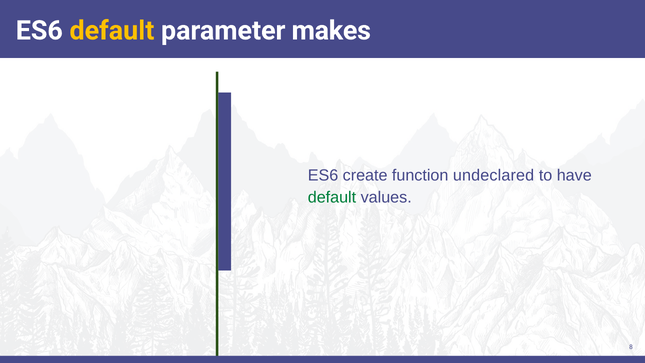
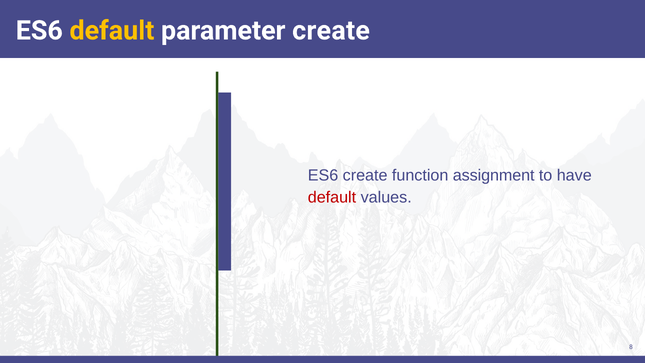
parameter makes: makes -> create (331, 31)
undeclared: undeclared -> assignment (494, 175)
default colour: green -> red (332, 197)
